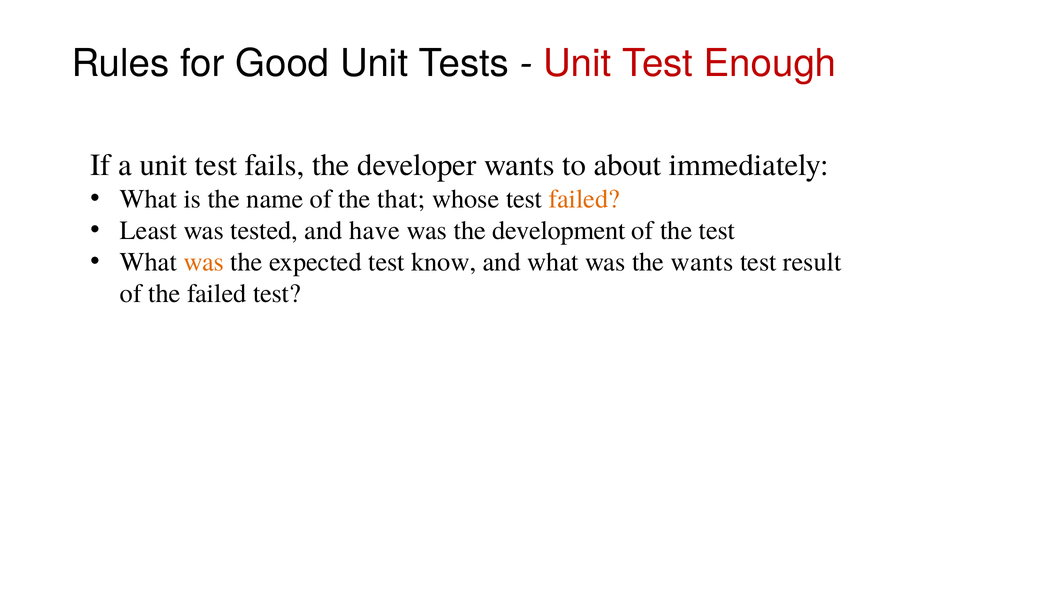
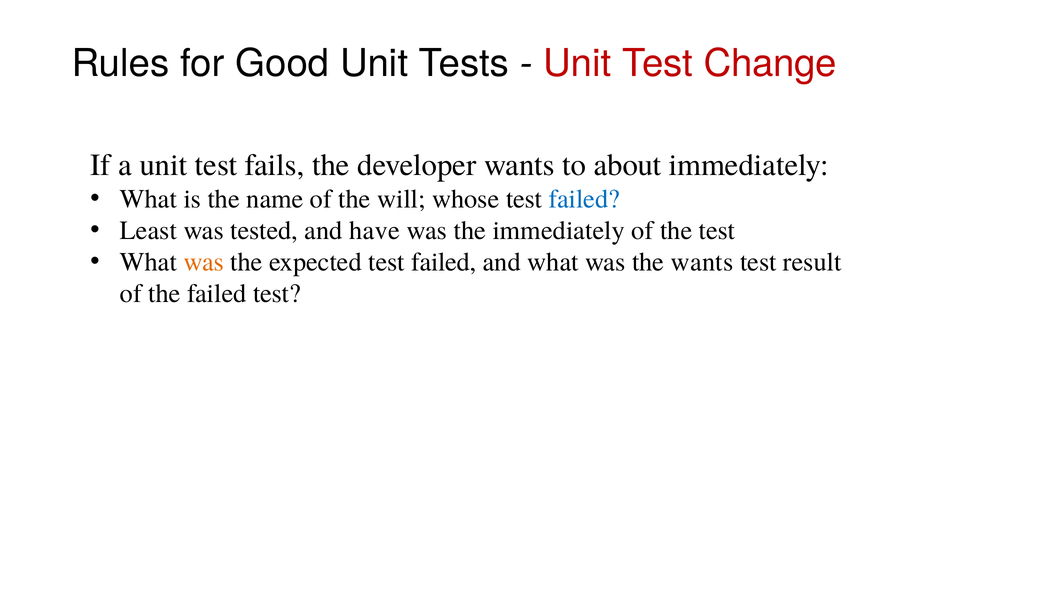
Enough: Enough -> Change (770, 63)
that: that -> will (401, 199)
failed colour: orange -> blue (584, 199)
the development: development -> immediately (559, 230)
expected test know: know -> failed (444, 262)
